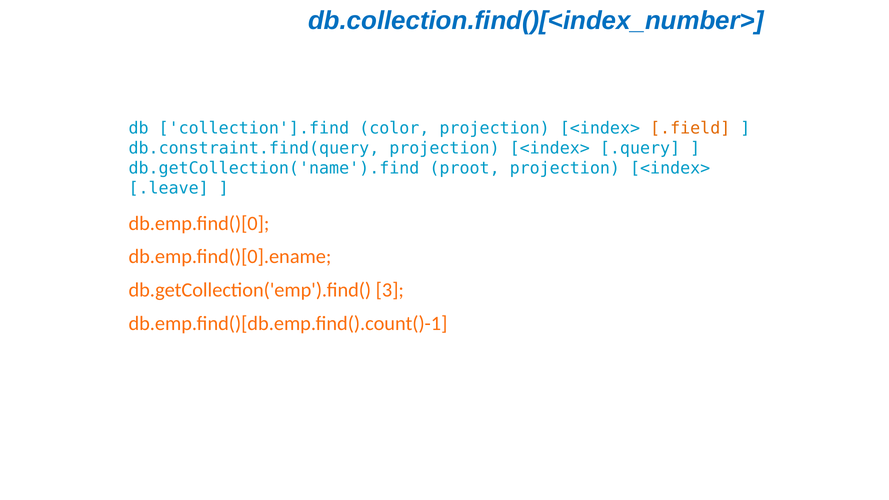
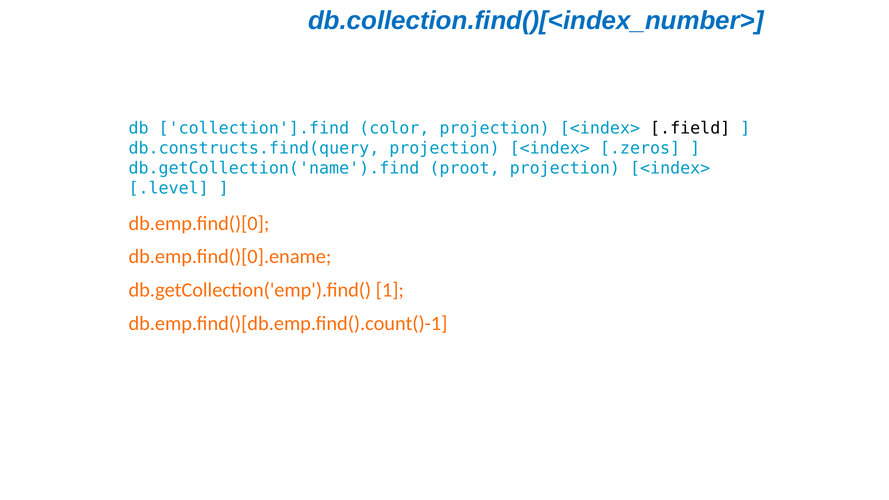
.field colour: orange -> black (690, 128)
db.constraint.find(query: db.constraint.find(query -> db.constructs.find(query (254, 148)
.query: .query -> .zeros (640, 148)
.leave: .leave -> .level (169, 188)
3: 3 -> 1 (390, 290)
